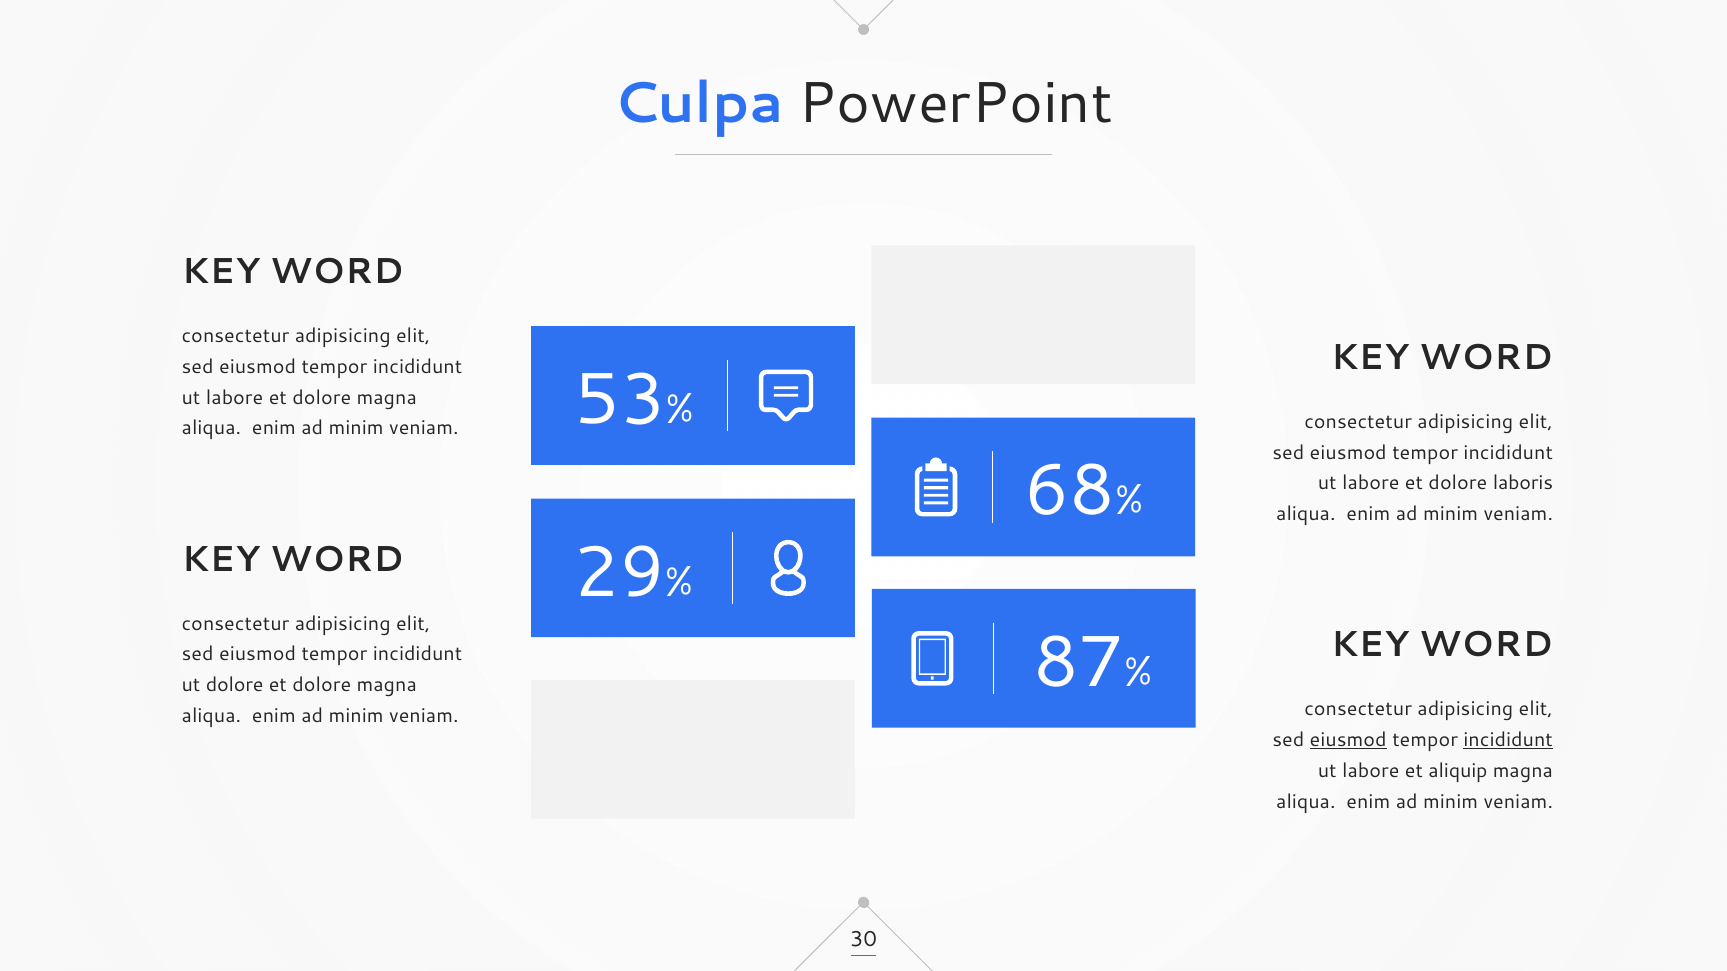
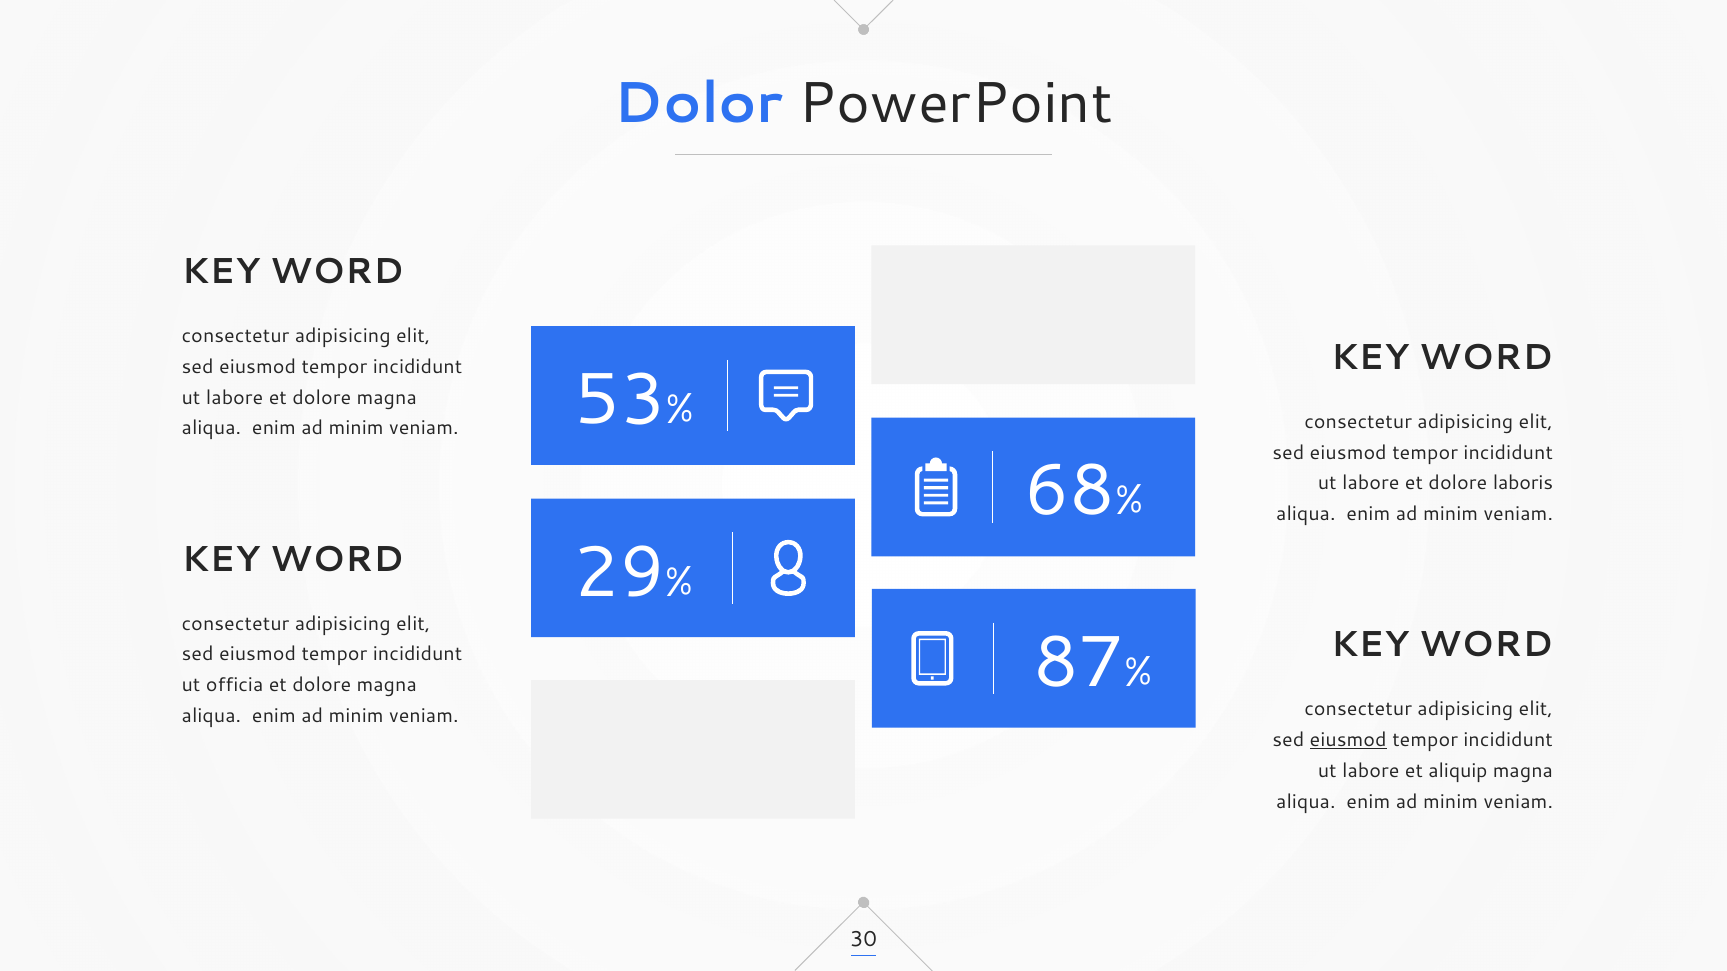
Culpa: Culpa -> Dolor (699, 104)
ut dolore: dolore -> officia (235, 686)
incididunt underline: present -> none (1508, 741)
